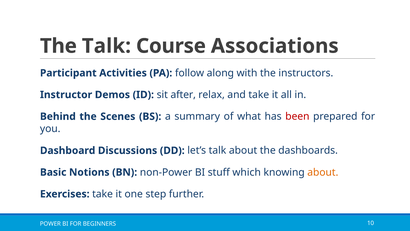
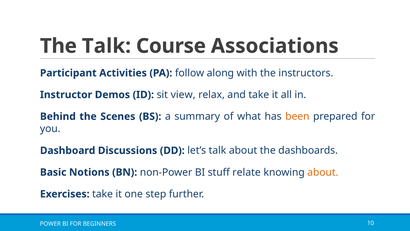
after: after -> view (183, 95)
been colour: red -> orange (297, 116)
which: which -> relate (247, 172)
